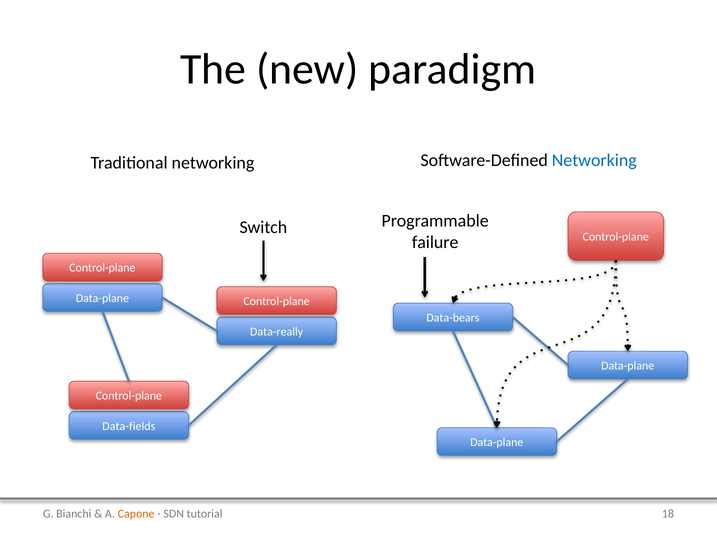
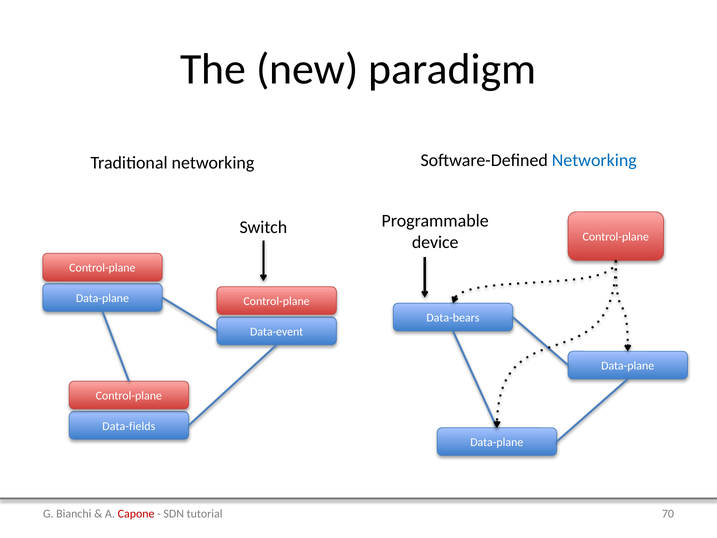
failure: failure -> device (435, 242)
Data-really: Data-really -> Data-event (277, 332)
Capone colour: orange -> red (136, 513)
18: 18 -> 70 (668, 513)
